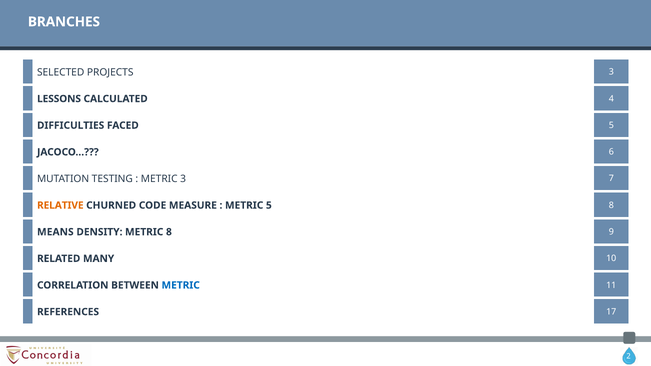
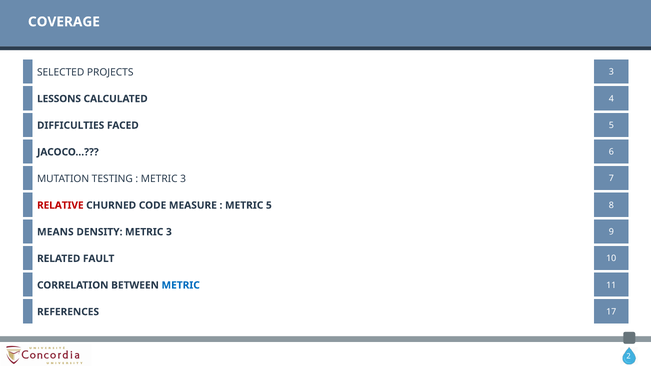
BRANCHES: BRANCHES -> COVERAGE (64, 22)
RELATIVE colour: orange -> red (60, 205)
DENSITY METRIC 8: 8 -> 3 (169, 232)
MANY: MANY -> FAULT (99, 259)
